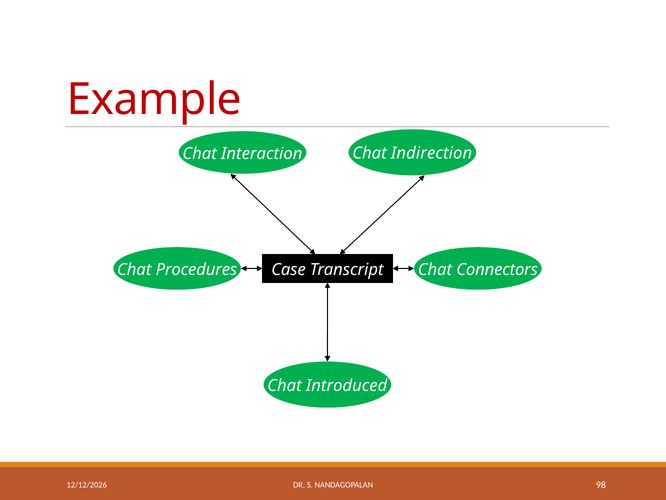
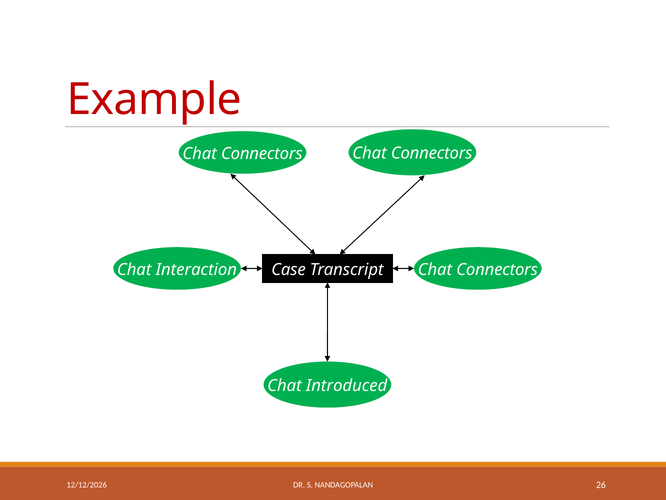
Interaction: Interaction -> Connectors (262, 153)
Indirection: Indirection -> Connectors (432, 153)
Procedures: Procedures -> Interaction (196, 269)
98: 98 -> 26 (601, 484)
